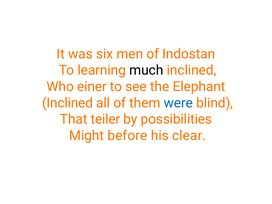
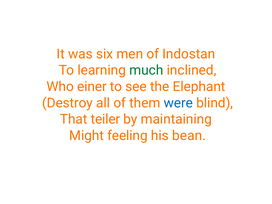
much colour: black -> green (146, 70)
Inclined: Inclined -> Destroy (67, 103)
possibilities: possibilities -> maintaining (176, 119)
before: before -> feeling (127, 136)
clear: clear -> bean (189, 136)
